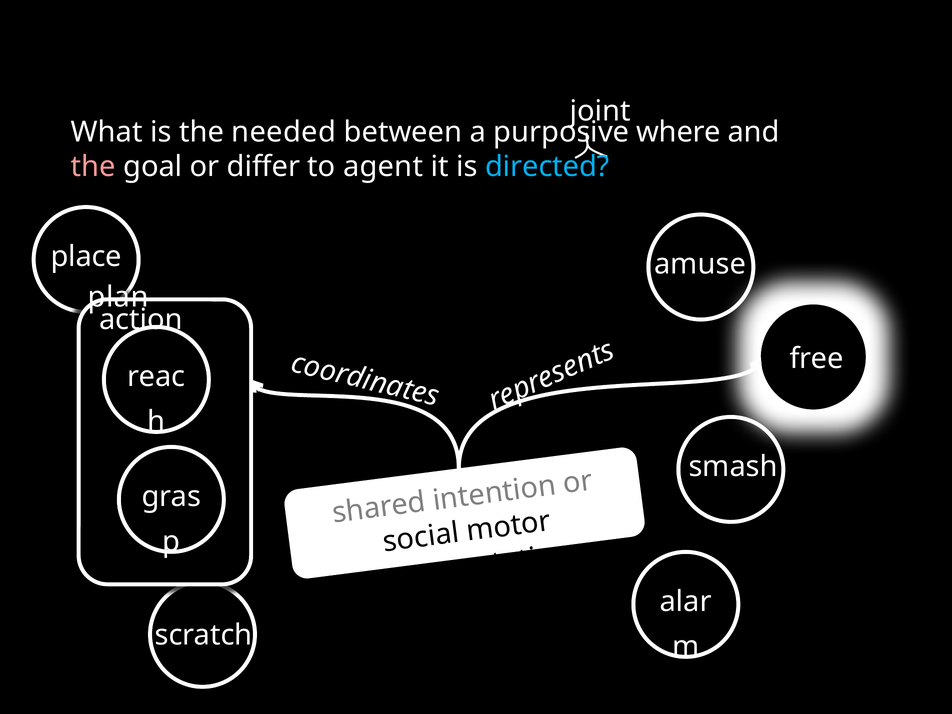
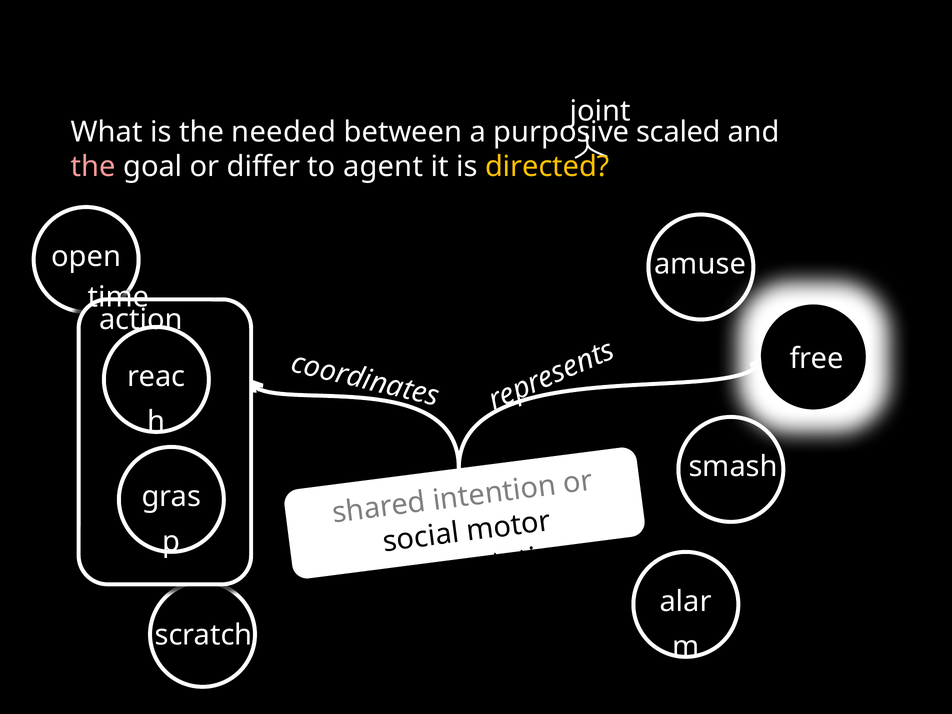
where: where -> scaled (678, 132)
directed colour: light blue -> yellow (547, 167)
place: place -> open (86, 257)
plan: plan -> time (119, 297)
